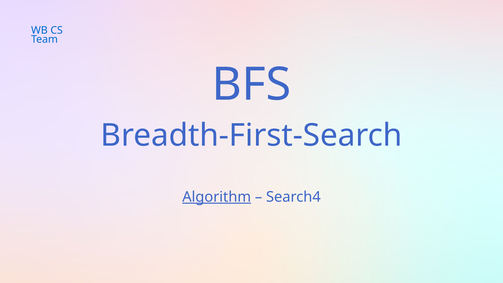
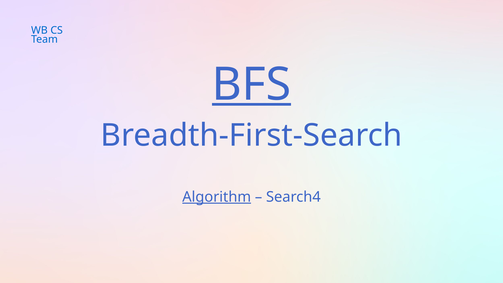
BFS underline: none -> present (251, 84)
